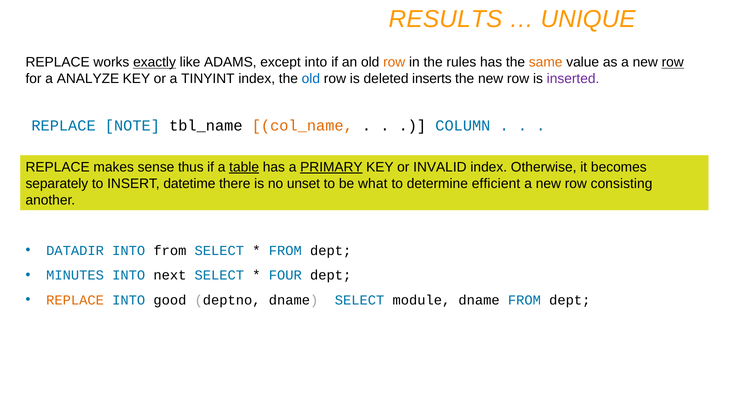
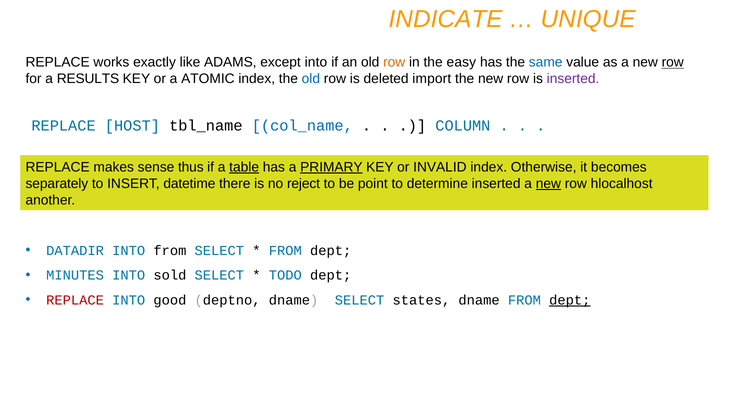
RESULTS: RESULTS -> INDICATE (446, 19)
exactly underline: present -> none (155, 62)
rules: rules -> easy (461, 62)
same colour: orange -> blue (546, 62)
ANALYZE: ANALYZE -> RESULTS (88, 79)
TINYINT: TINYINT -> ATOMIC (208, 79)
inserts: inserts -> import (432, 79)
NOTE: NOTE -> HOST (132, 125)
col_name colour: orange -> blue (302, 125)
unset: unset -> reject (303, 183)
what: what -> point (373, 183)
determine efficient: efficient -> inserted (496, 183)
new underline: none -> present (548, 183)
consisting: consisting -> hlocalhost (622, 183)
next: next -> sold (170, 275)
FOUR: FOUR -> TODO (285, 275)
REPLACE colour: orange -> red (75, 300)
module: module -> states (421, 300)
dept underline: none -> present (570, 300)
